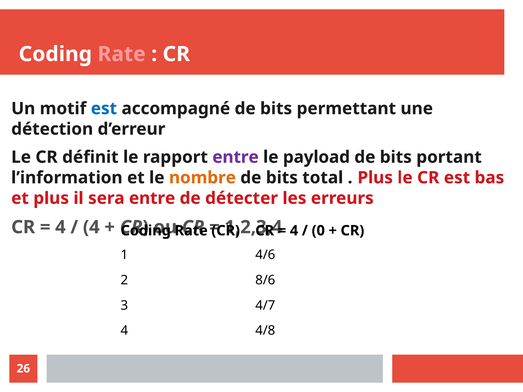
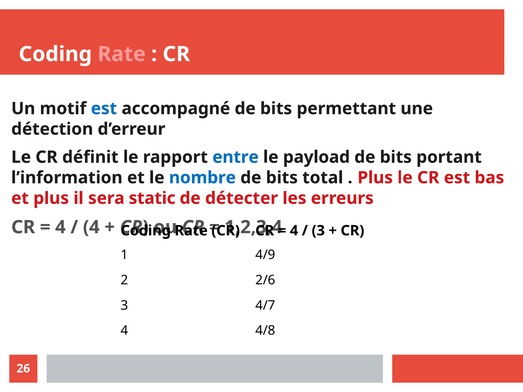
entre colour: purple -> blue (236, 157)
nombre colour: orange -> blue (202, 178)
sera entre: entre -> static (152, 198)
0: 0 -> 3 (318, 231)
4/6: 4/6 -> 4/9 (265, 255)
8/6: 8/6 -> 2/6 (265, 280)
